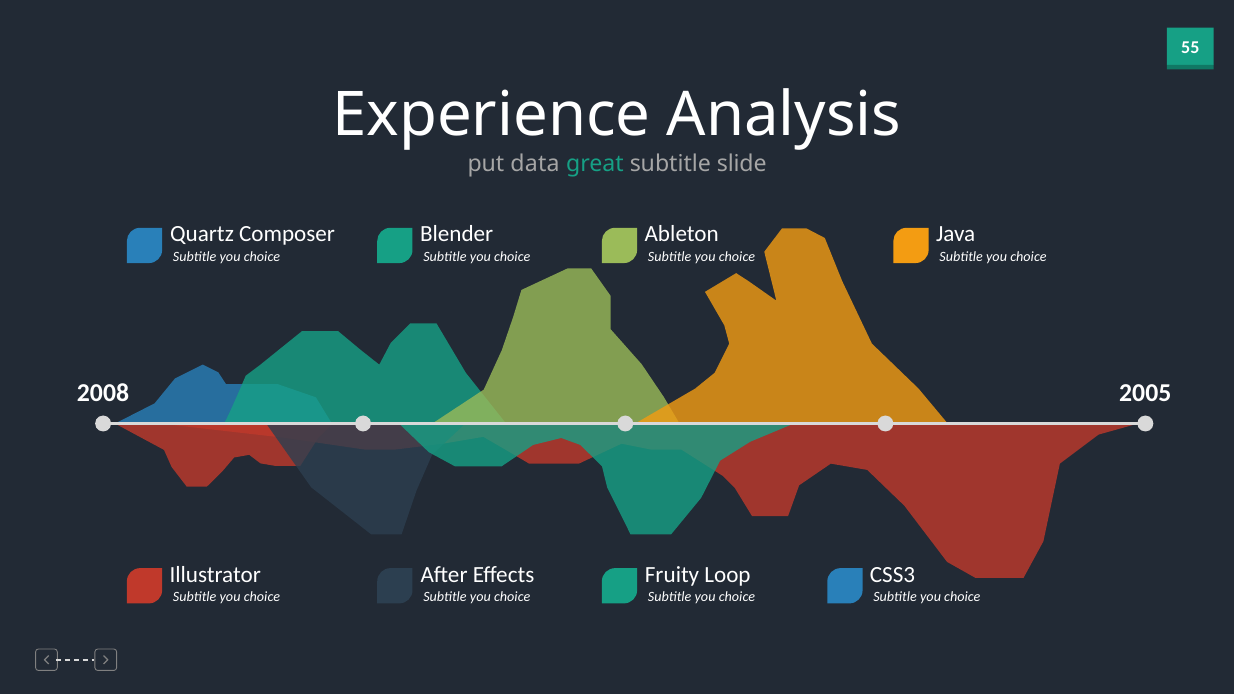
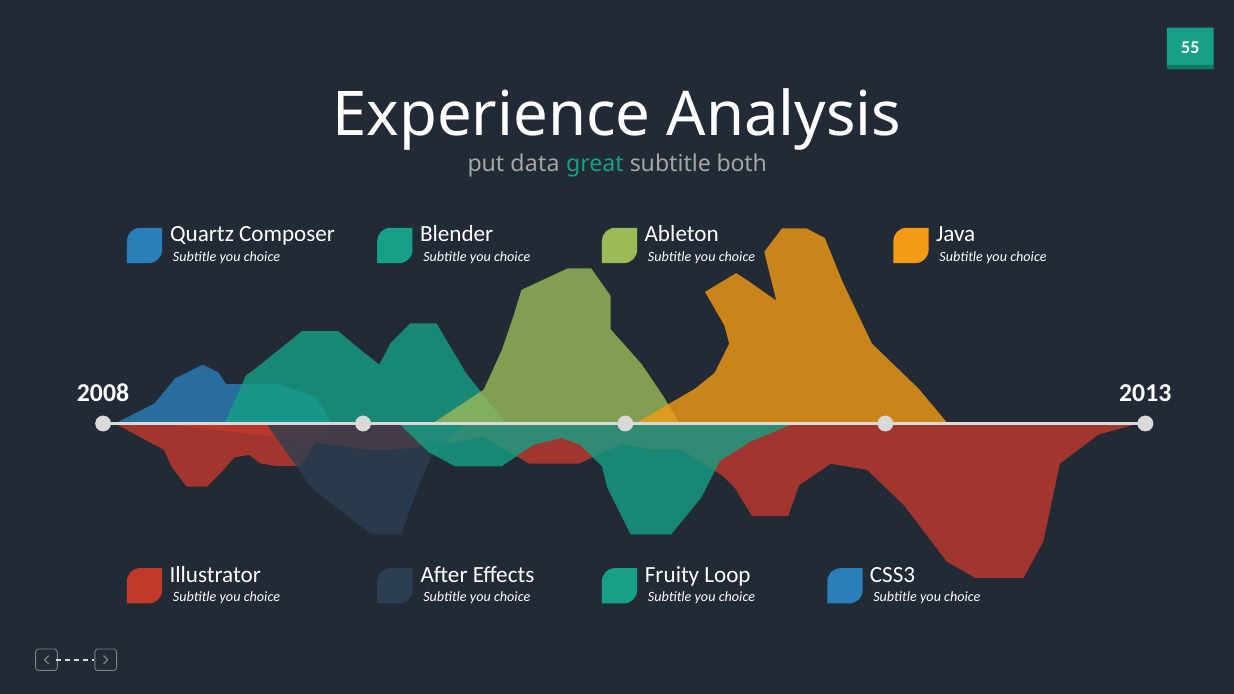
slide: slide -> both (742, 163)
2005: 2005 -> 2013 (1145, 393)
